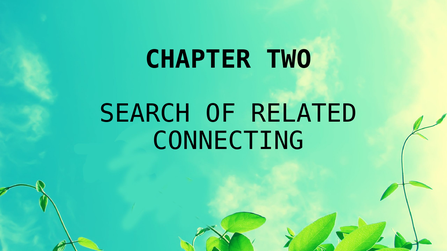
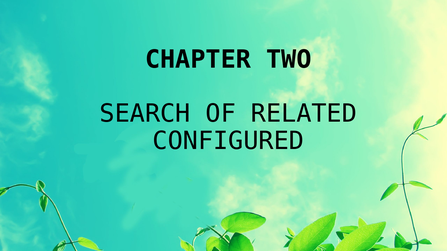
CONNECTING: CONNECTING -> CONFIGURED (228, 141)
